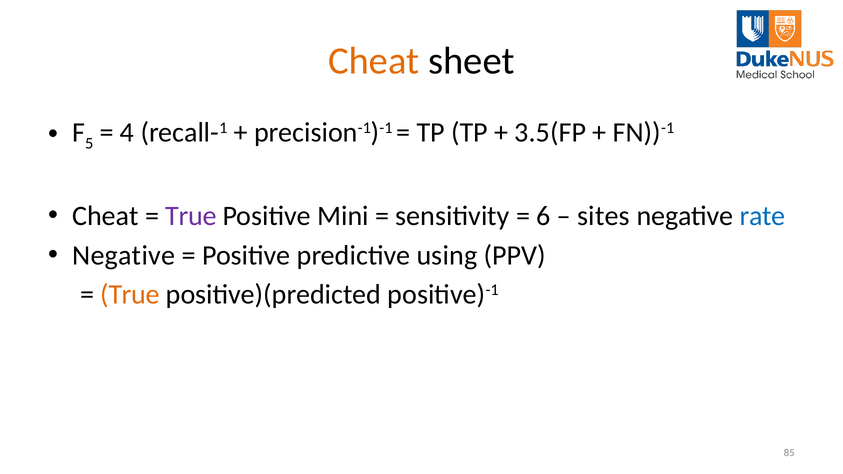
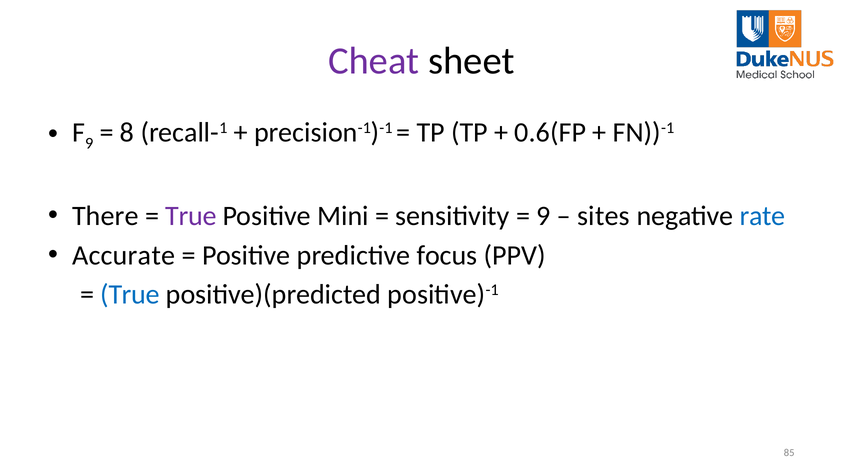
Cheat colour: orange -> purple (374, 61)
5: 5 -> 9 (89, 144)
4: 4 -> 8 (127, 133)
3.5(FP: 3.5(FP -> 0.6(FP (550, 133)
Cheat: Cheat -> There (105, 216)
6: 6 -> 9 (543, 216)
Negative: Negative -> Accurate (124, 255)
using: using -> focus (447, 255)
True colour: orange -> blue (130, 295)
